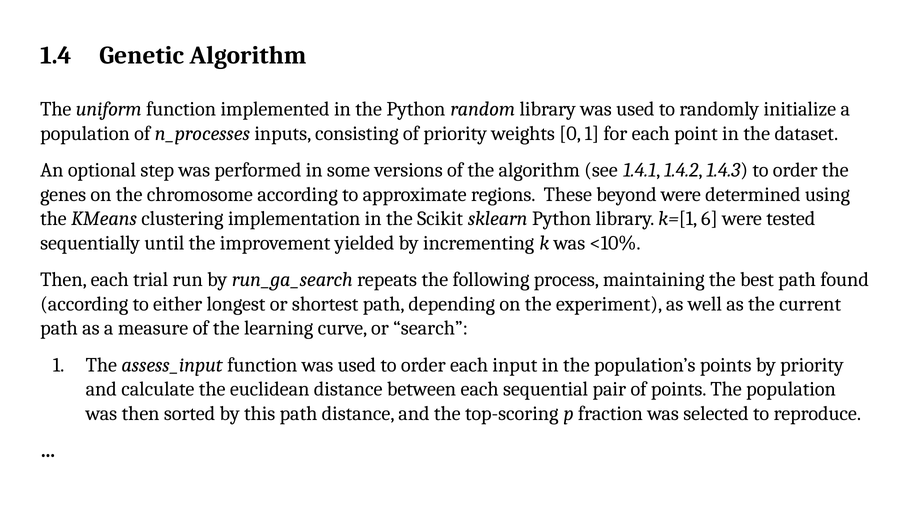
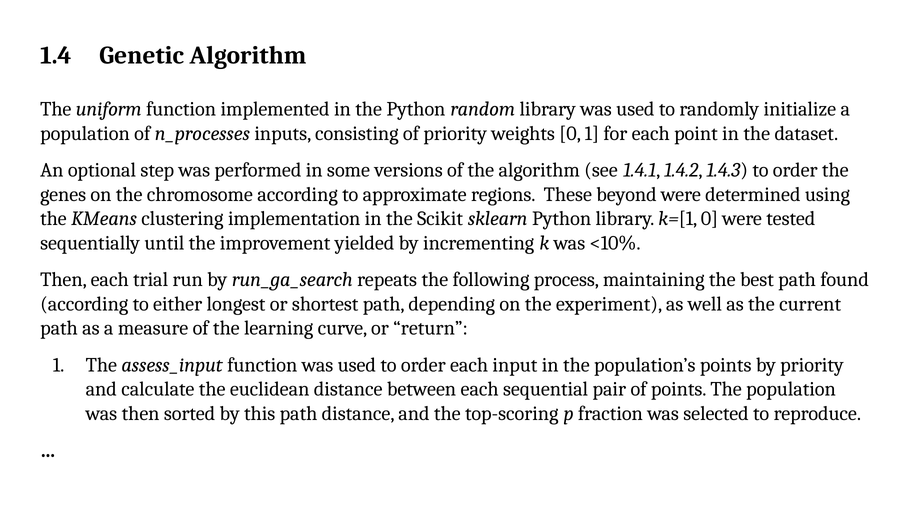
k=[1 6: 6 -> 0 (710, 219)
search: search -> return (431, 328)
